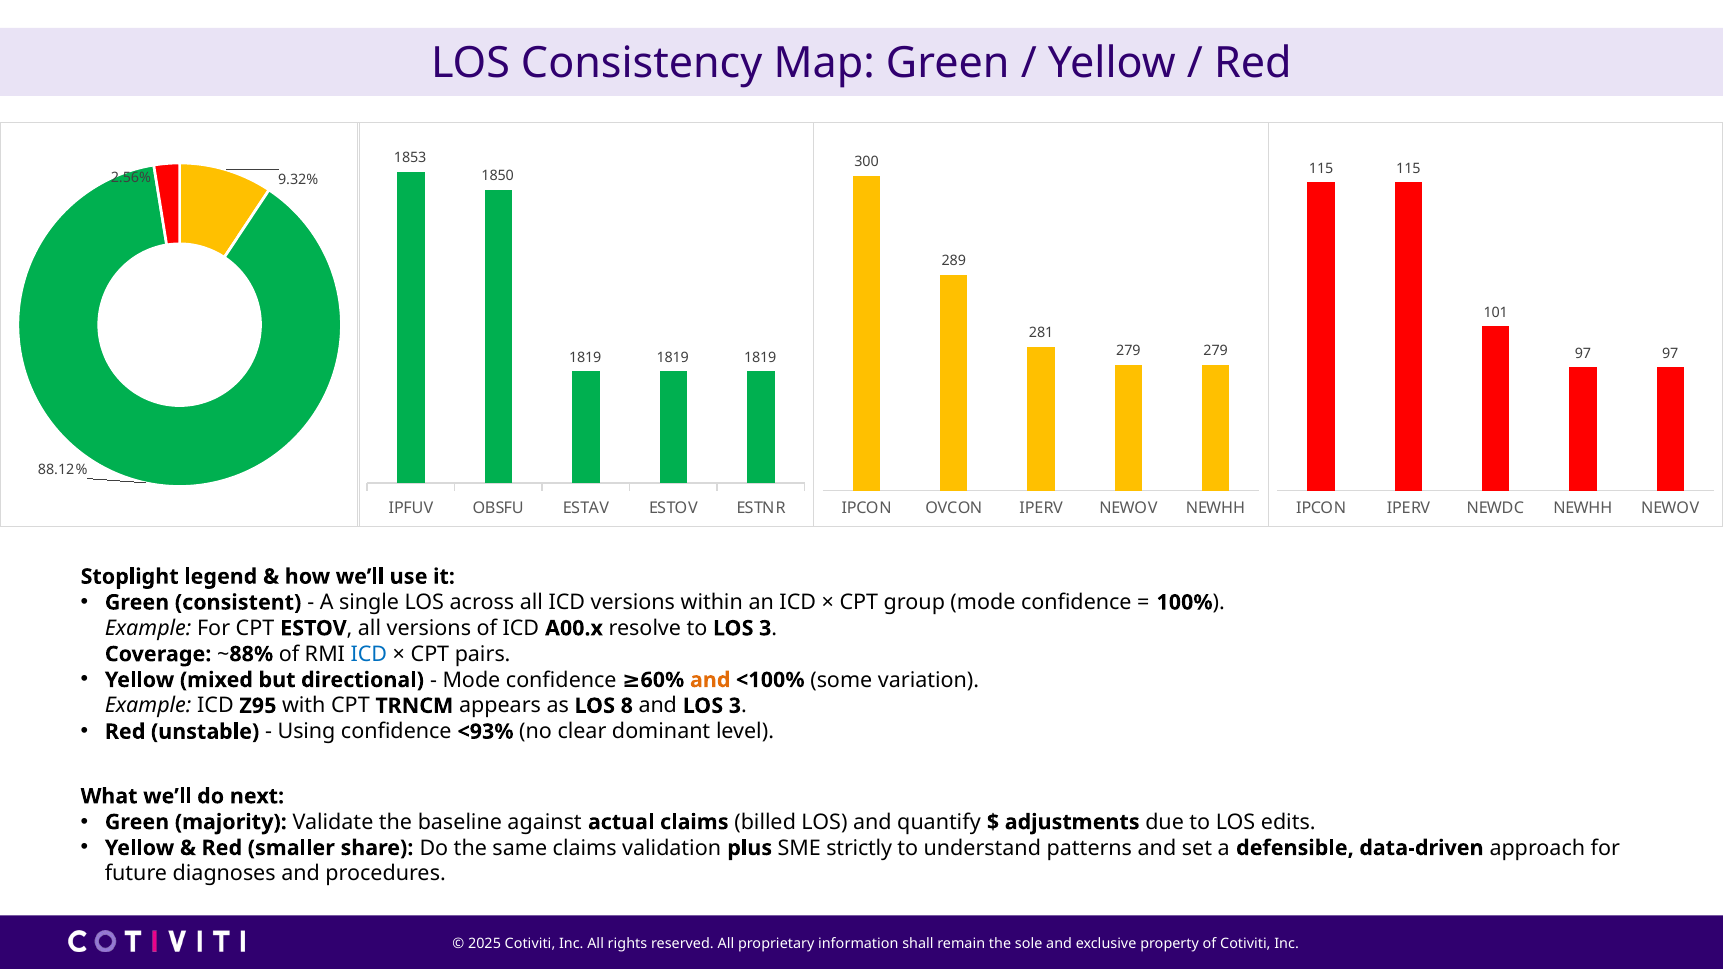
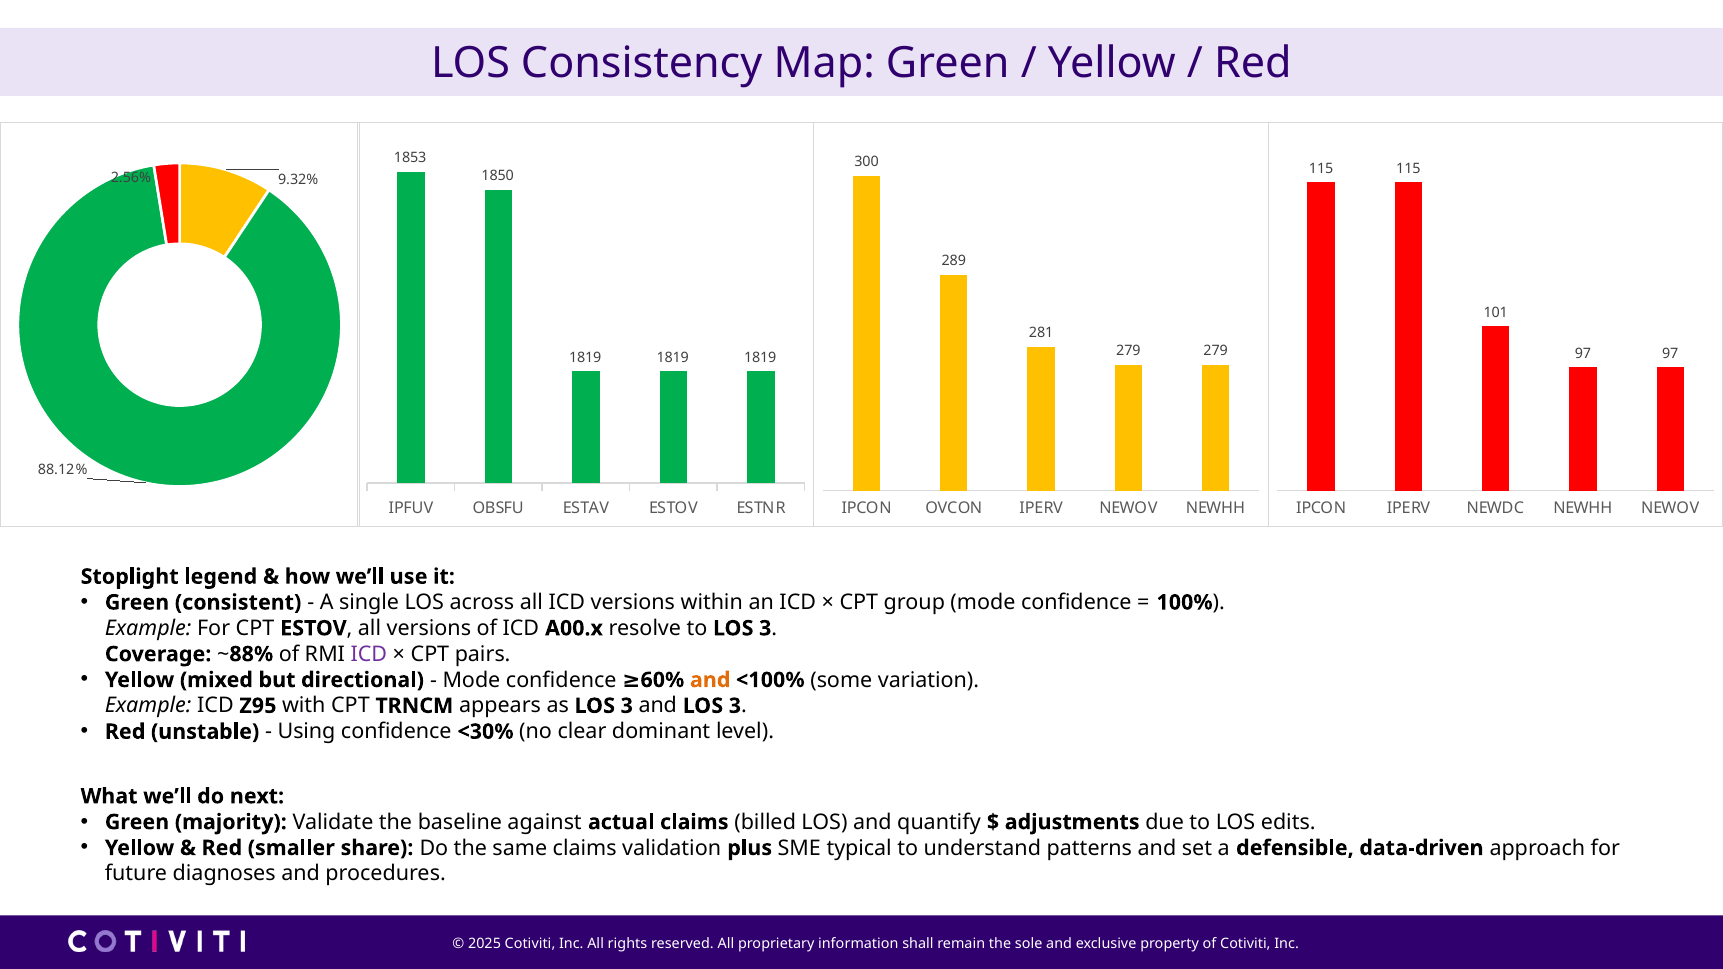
ICD colour: blue -> purple (369, 654)
as LOS 8: 8 -> 3 (627, 706)
<93%: <93% -> <30% (486, 732)
strictly: strictly -> typical (859, 848)
